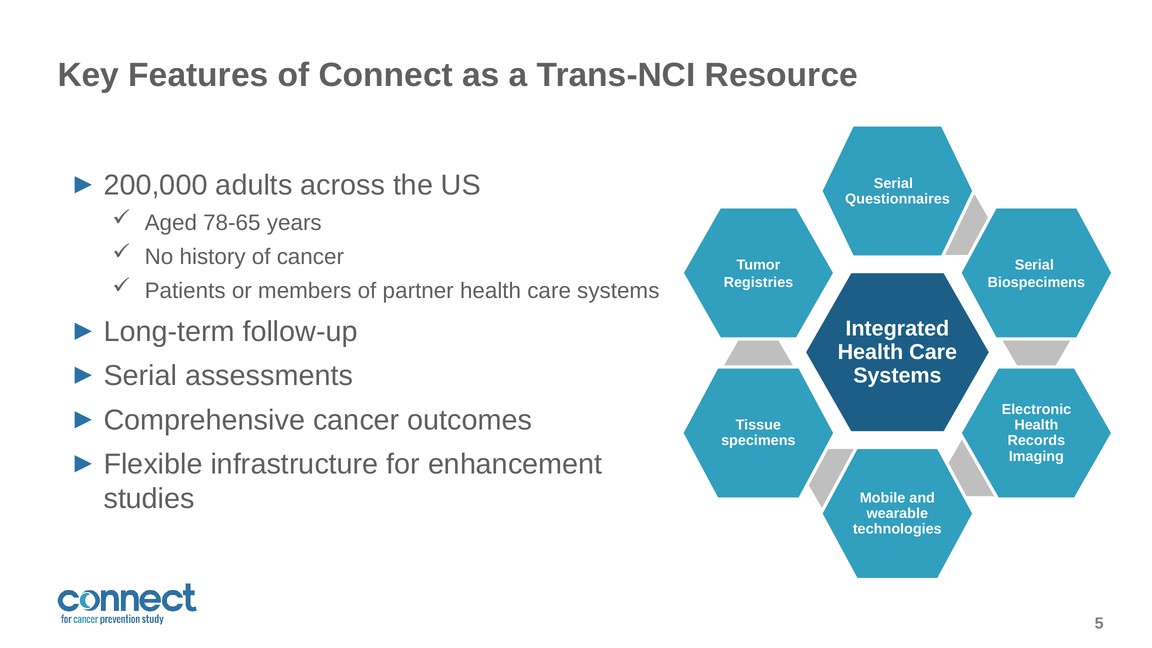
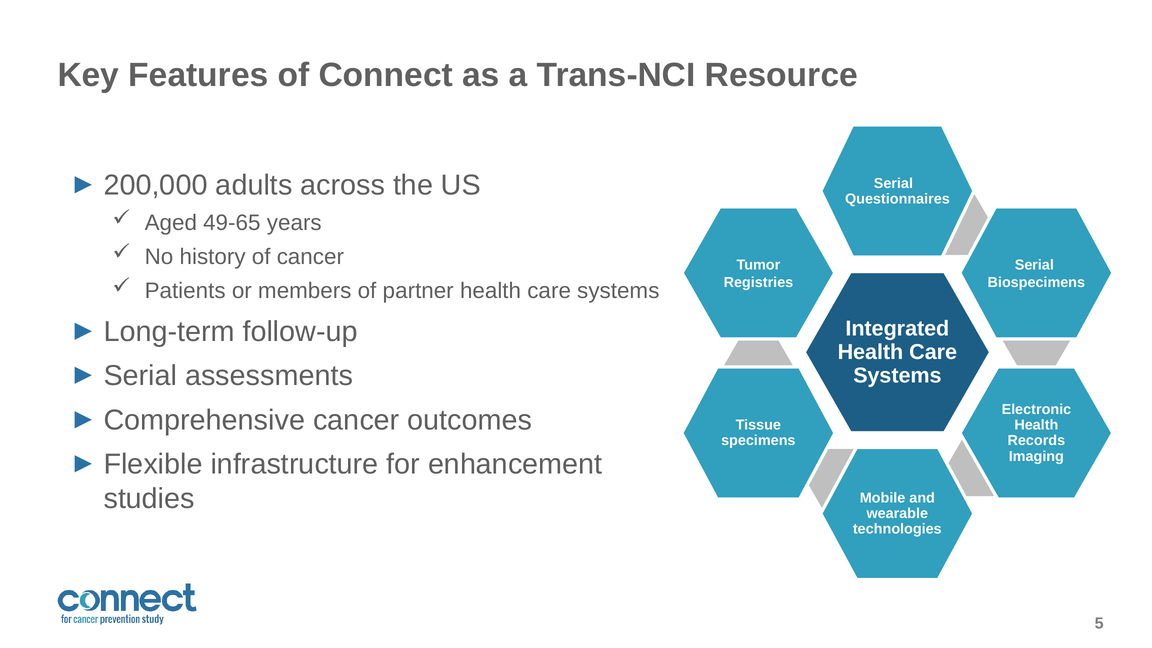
78-65: 78-65 -> 49-65 (232, 223)
